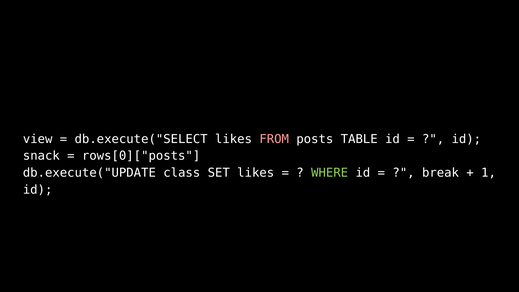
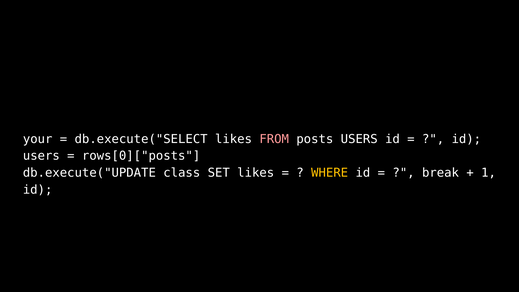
view: view -> your (38, 139)
posts TABLE: TABLE -> USERS (359, 139)
snack: snack -> users (41, 156)
WHERE colour: light green -> yellow (330, 173)
